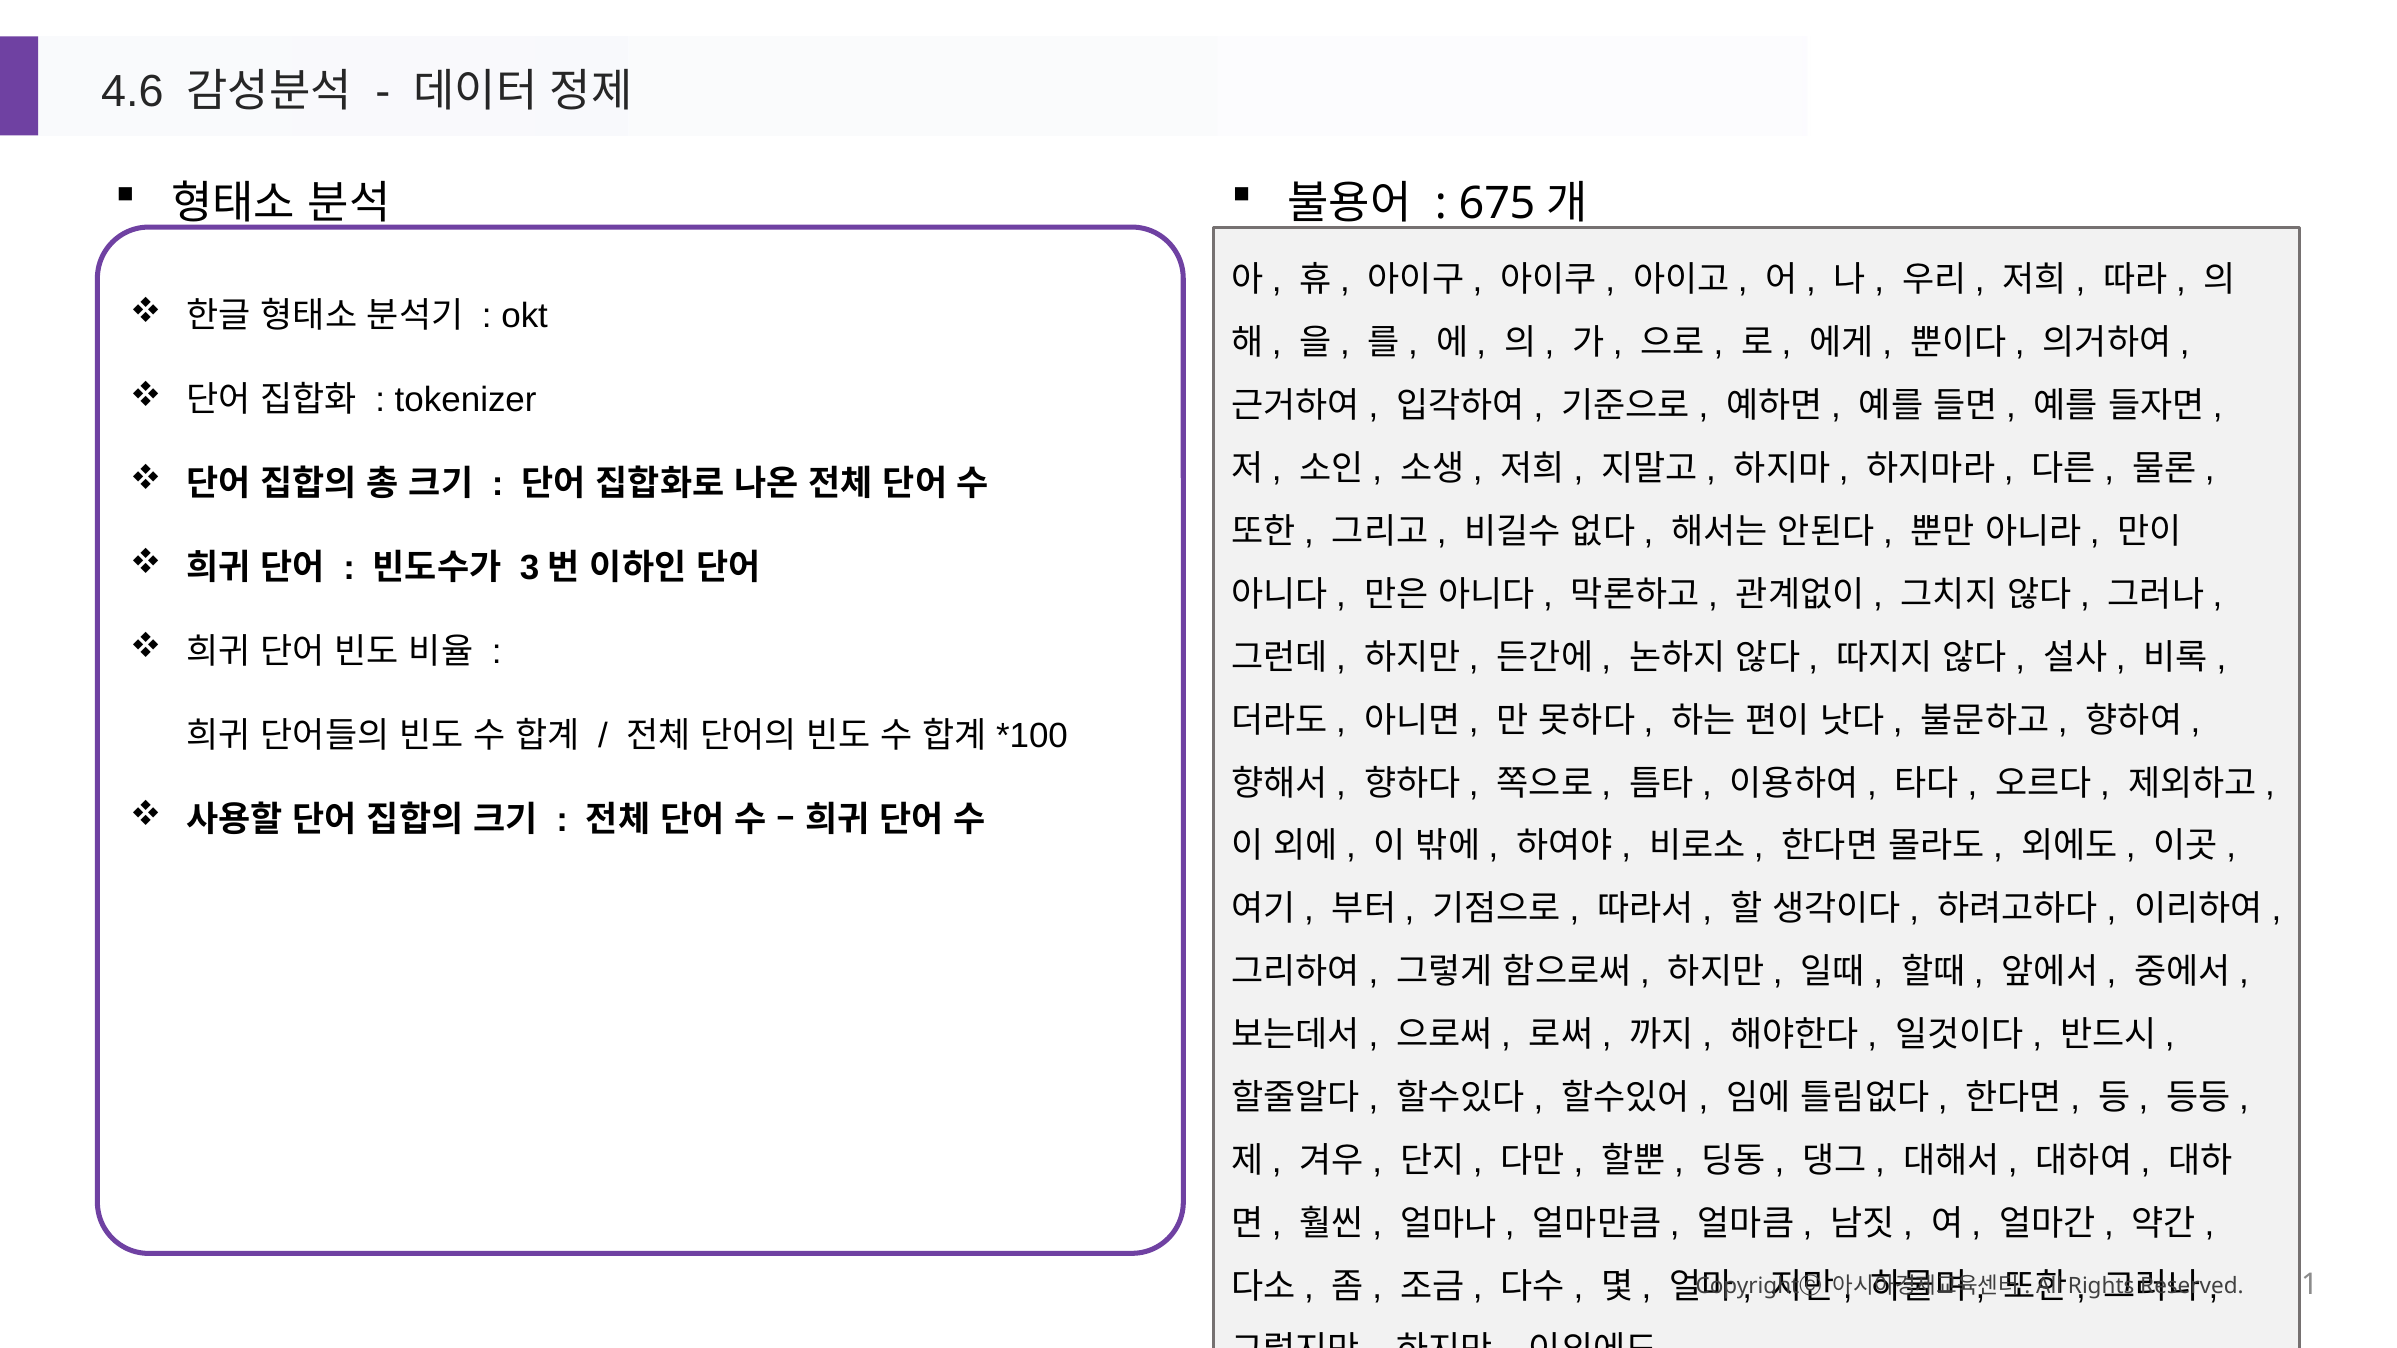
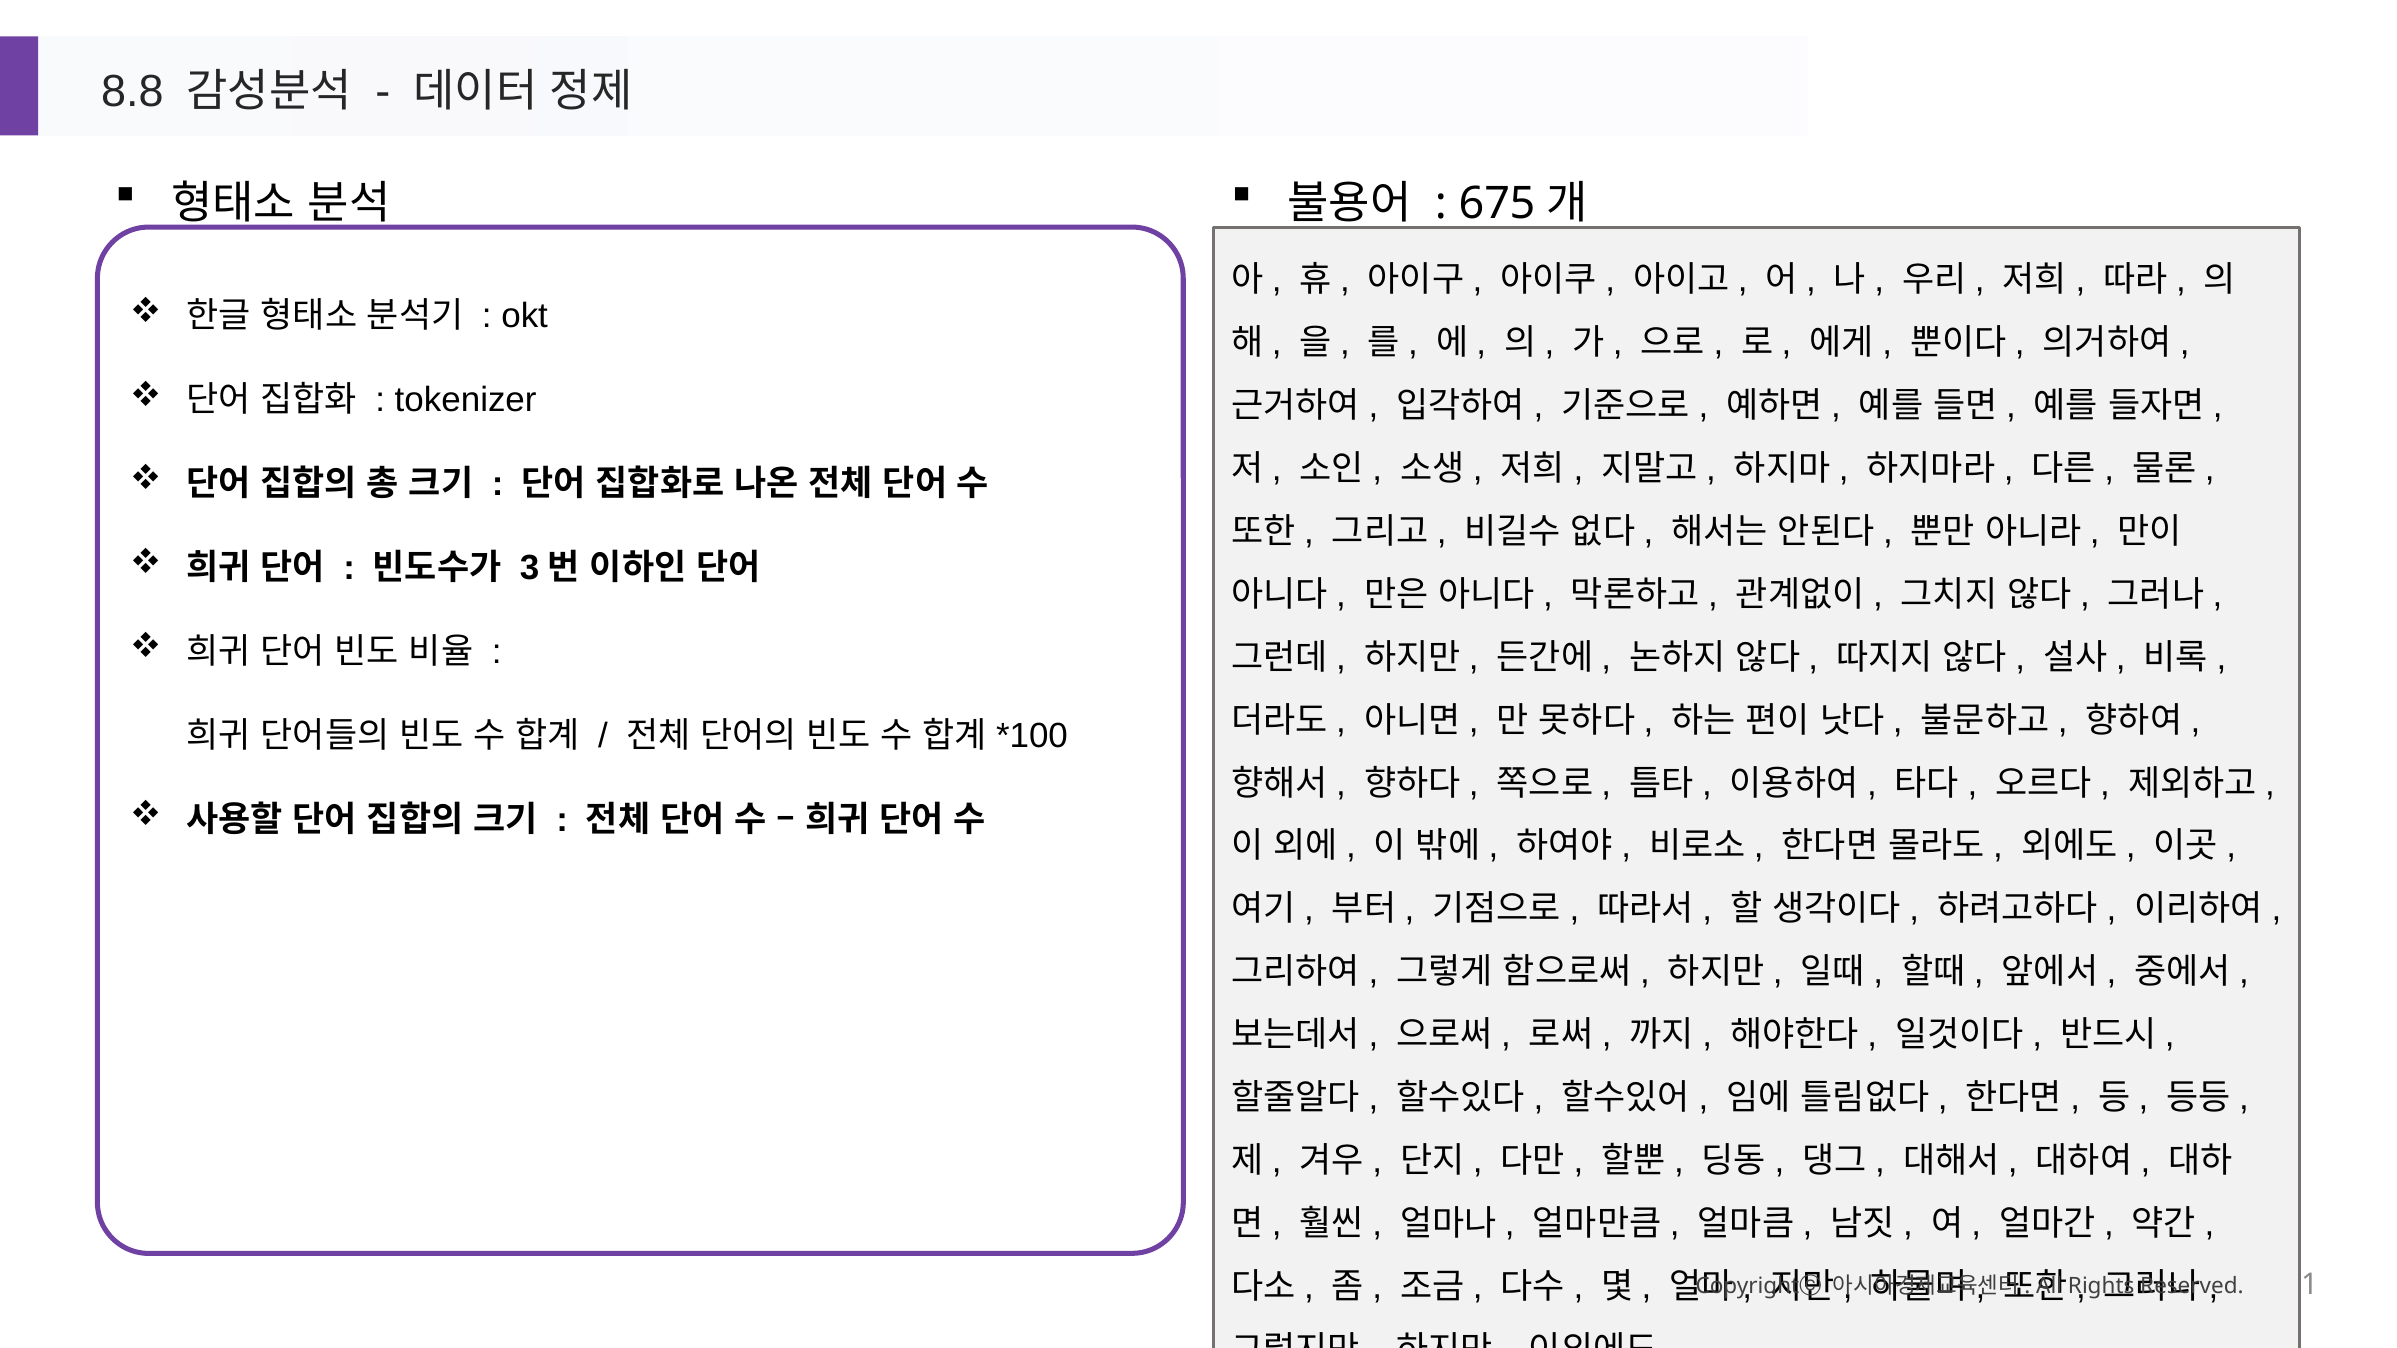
4.6: 4.6 -> 8.8 (132, 91)
